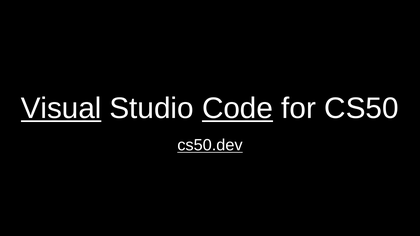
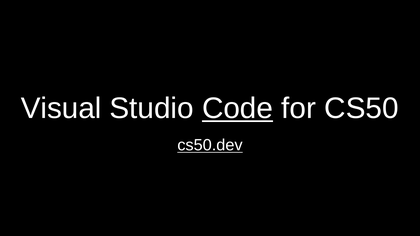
Visual underline: present -> none (61, 108)
